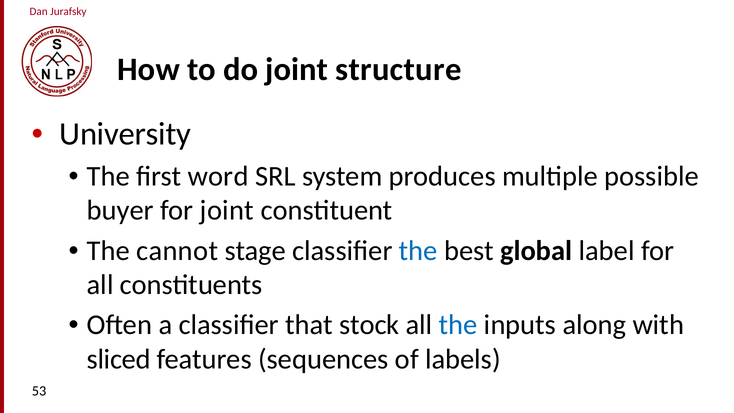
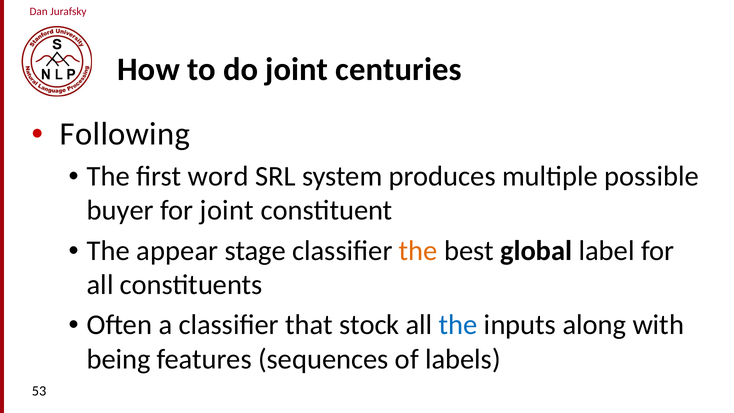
structure: structure -> centuries (399, 69)
University: University -> Following (125, 134)
cannot: cannot -> appear (177, 251)
the colour: blue -> orange (418, 251)
sliced: sliced -> being (119, 359)
